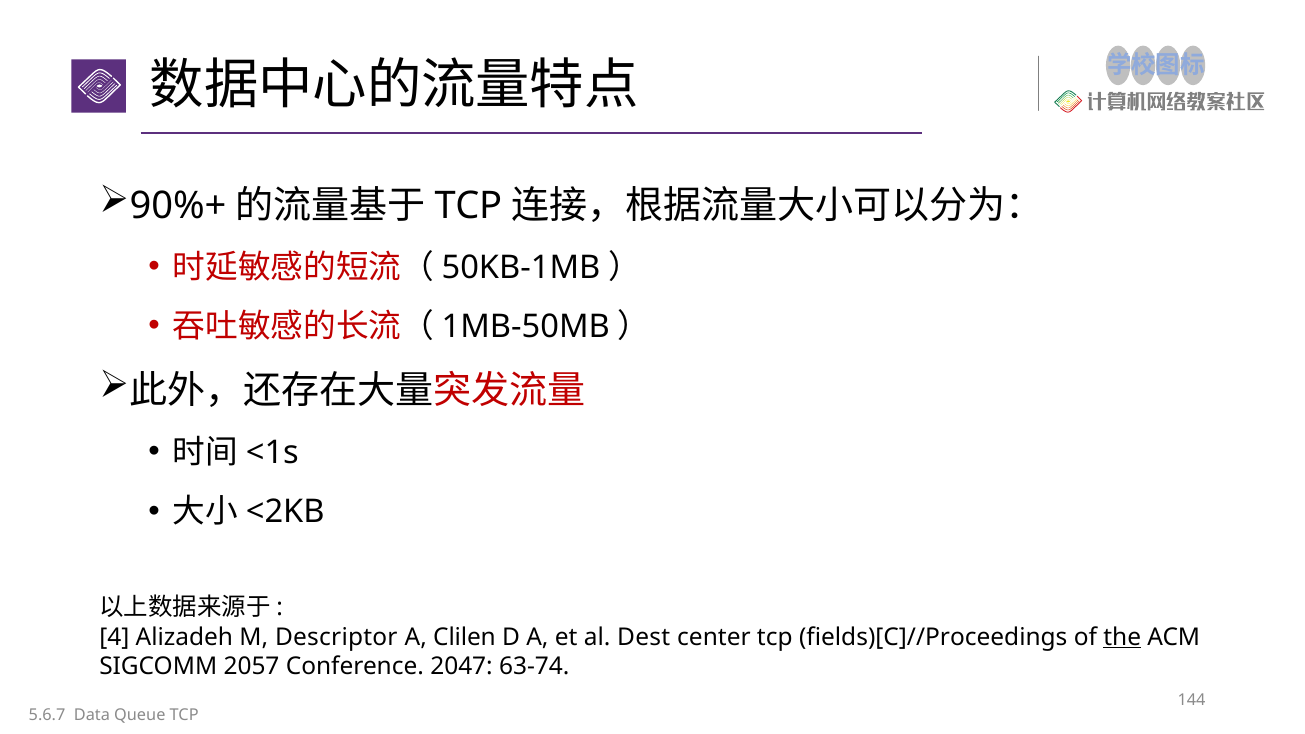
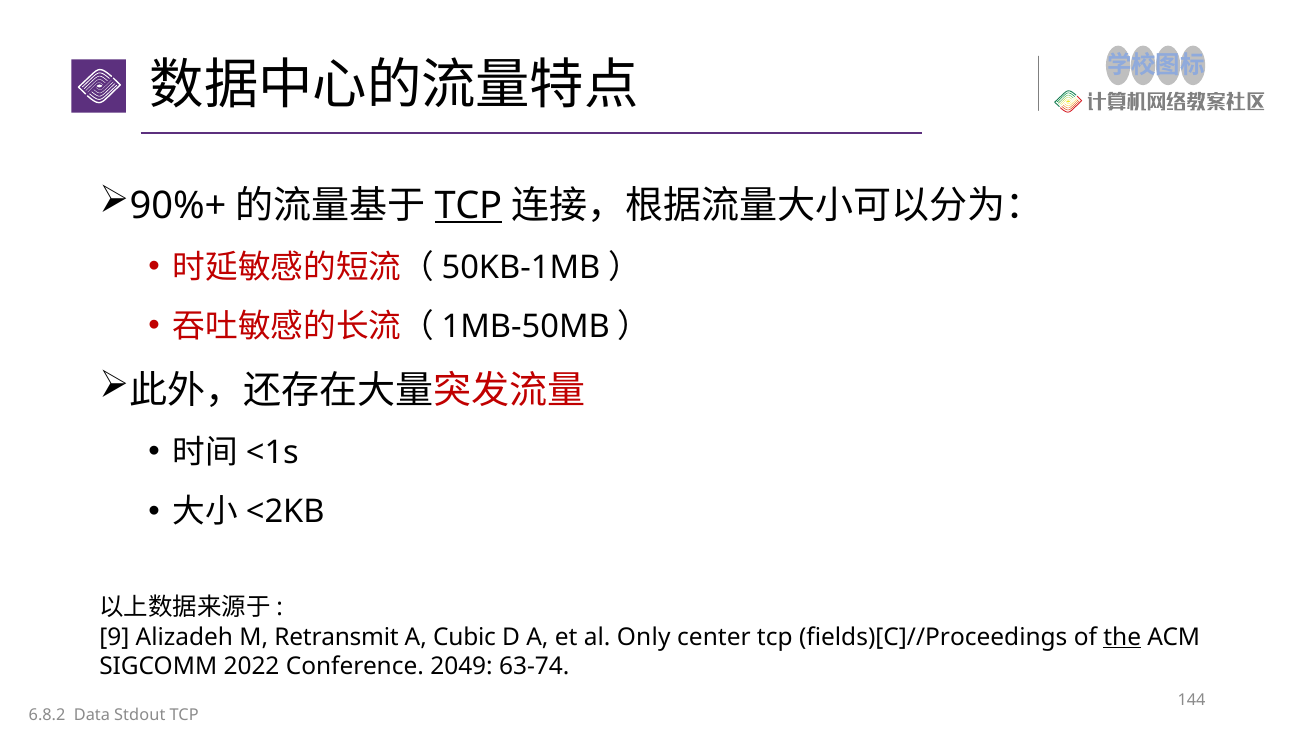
TCP underline: none -> present (468, 206)
4: 4 -> 9 (114, 637)
Descriptor: Descriptor -> Retransmit (337, 637)
Clilen: Clilen -> Cubic (465, 637)
Dest: Dest -> Only (644, 637)
2057: 2057 -> 2022 (252, 667)
2047: 2047 -> 2049 (462, 667)
5.6.7: 5.6.7 -> 6.8.2 (47, 715)
Queue: Queue -> Stdout (140, 715)
